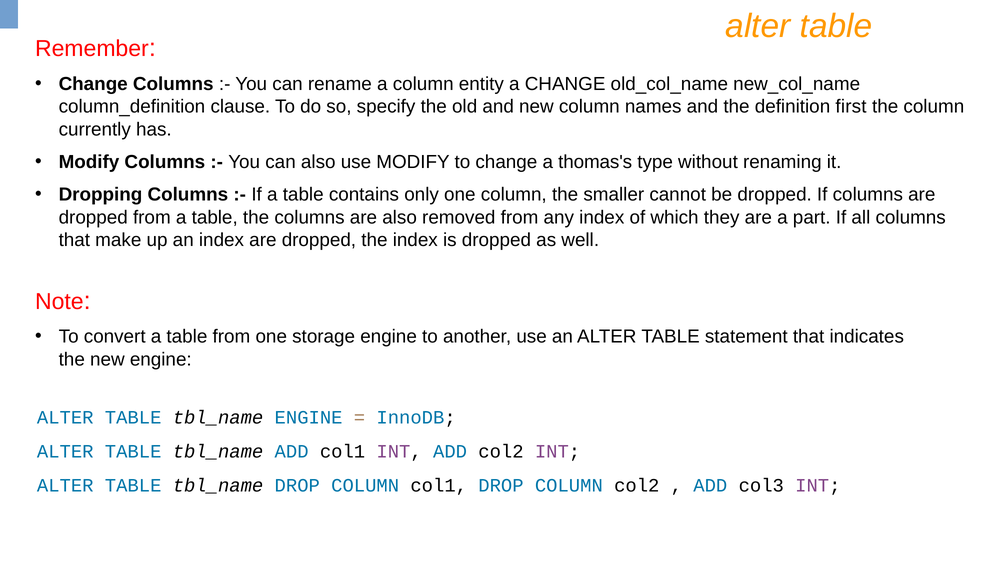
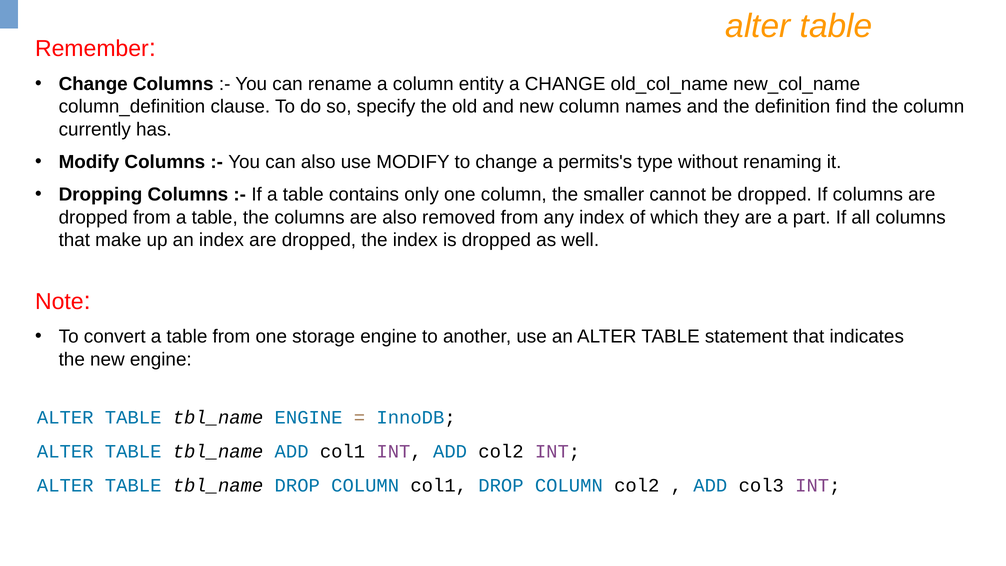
first: first -> find (851, 107)
thomas's: thomas's -> permits's (595, 162)
